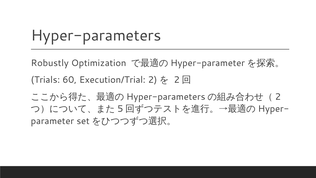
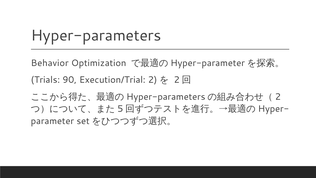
Robustly: Robustly -> Behavior (50, 63)
60: 60 -> 90 (70, 80)
